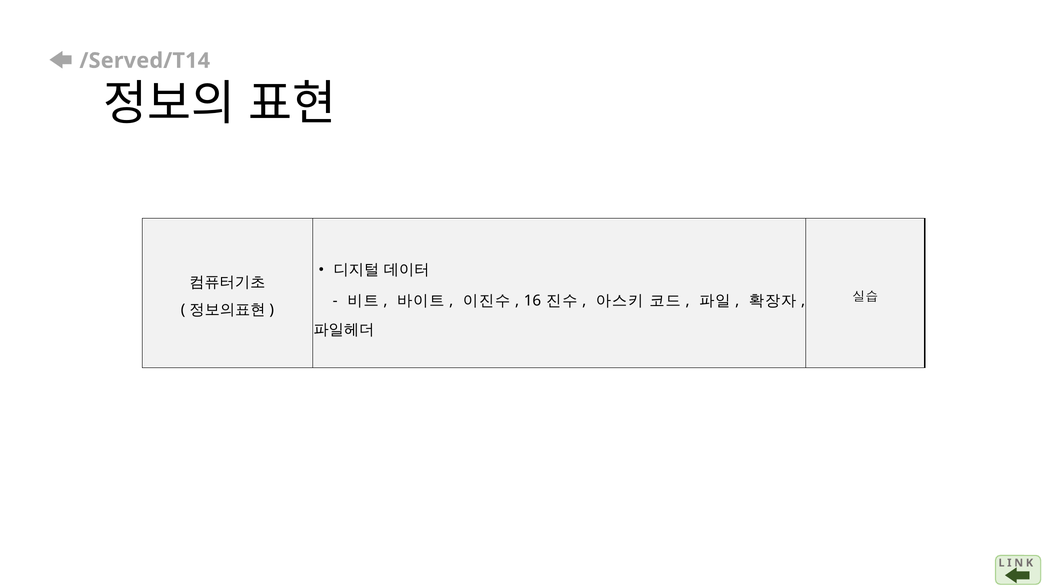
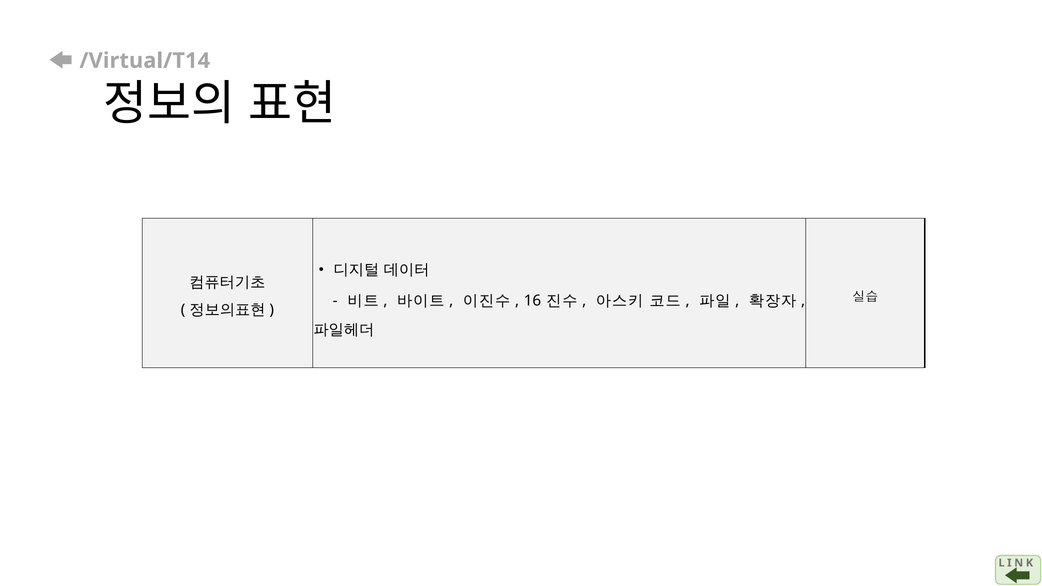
/Served/T14: /Served/T14 -> /Virtual/T14 (145, 61)
